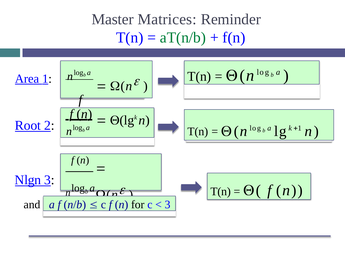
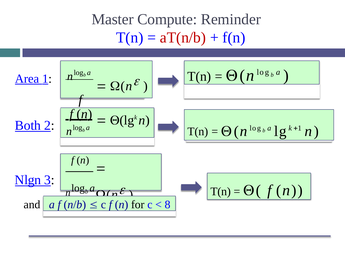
Matrices: Matrices -> Compute (167, 19)
aT(n/b colour: green -> red (183, 37)
Root: Root -> Both (28, 125)
3: 3 -> 8 (168, 204)
